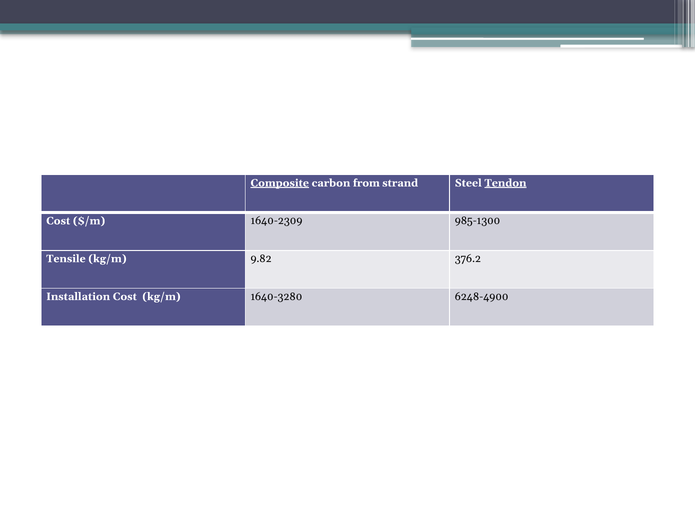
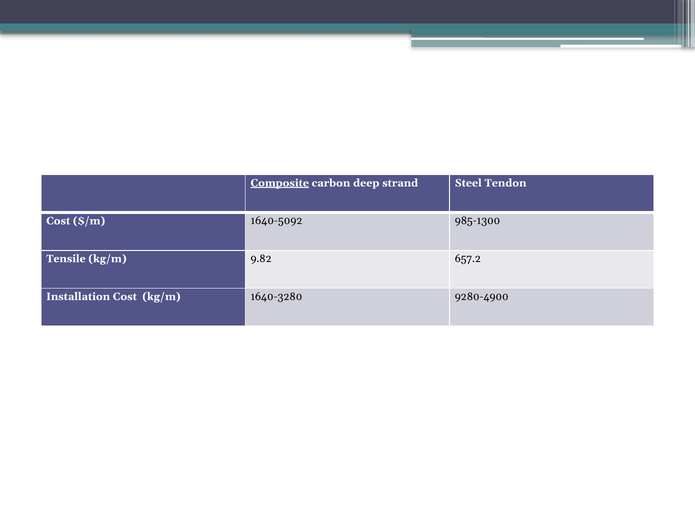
from: from -> deep (366, 183)
Tendon underline: present -> none (505, 183)
1640-2309: 1640-2309 -> 1640-5092 (276, 221)
376.2: 376.2 -> 657.2 (468, 259)
6248-4900: 6248-4900 -> 9280-4900 (482, 297)
